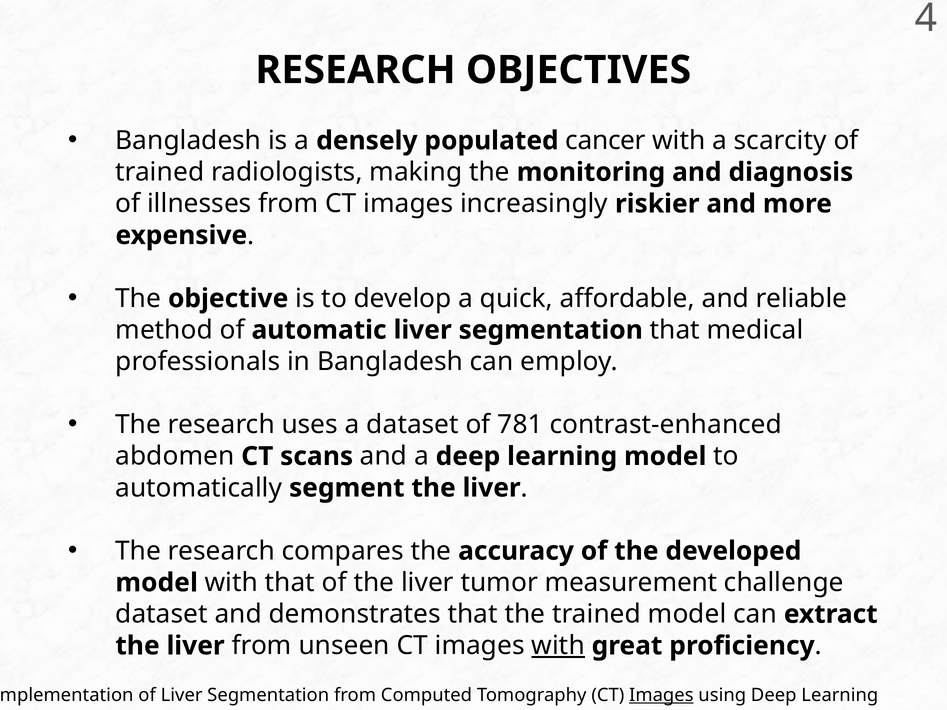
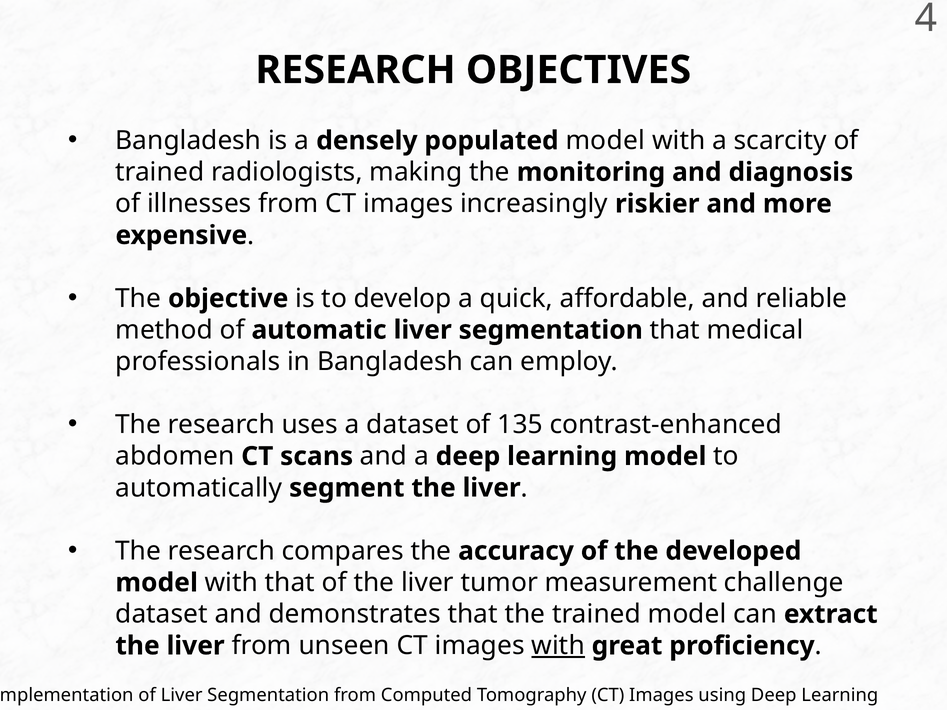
populated cancer: cancer -> model (605, 141)
781: 781 -> 135 (520, 425)
Images underline: present -> none (661, 695)
